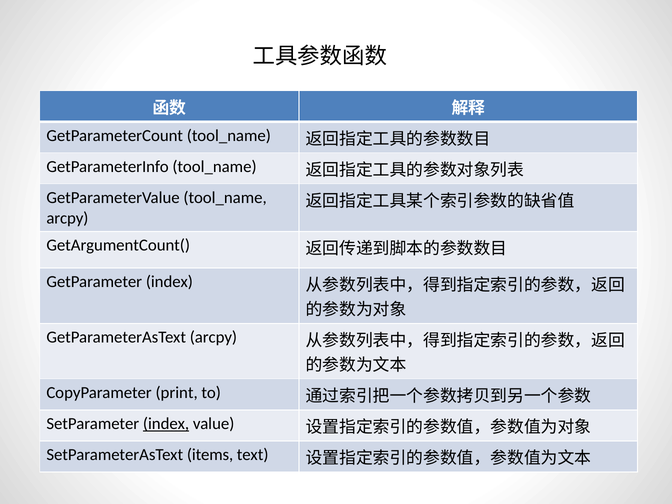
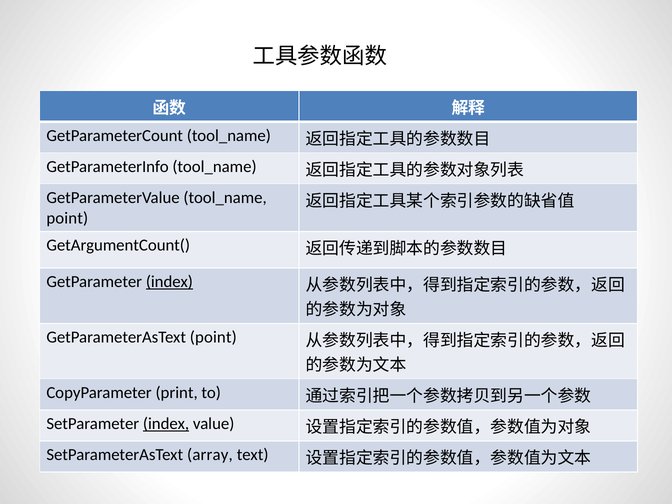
arcpy: arcpy -> point (67, 218)
index underline: none -> present (169, 282)
GetParameterAsText arcpy: arcpy -> point (213, 337)
items: items -> array (210, 455)
